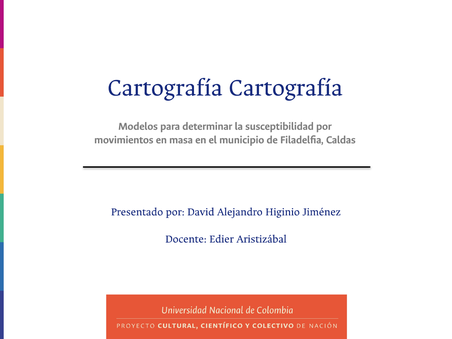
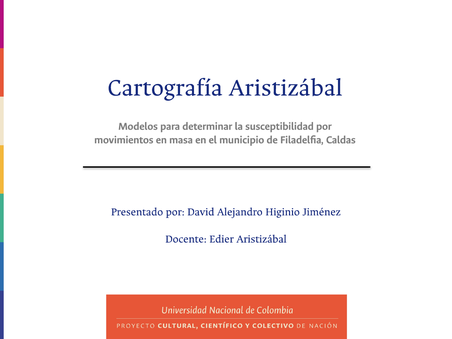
Cartografía Cartografía: Cartografía -> Aristizábal (286, 87)
